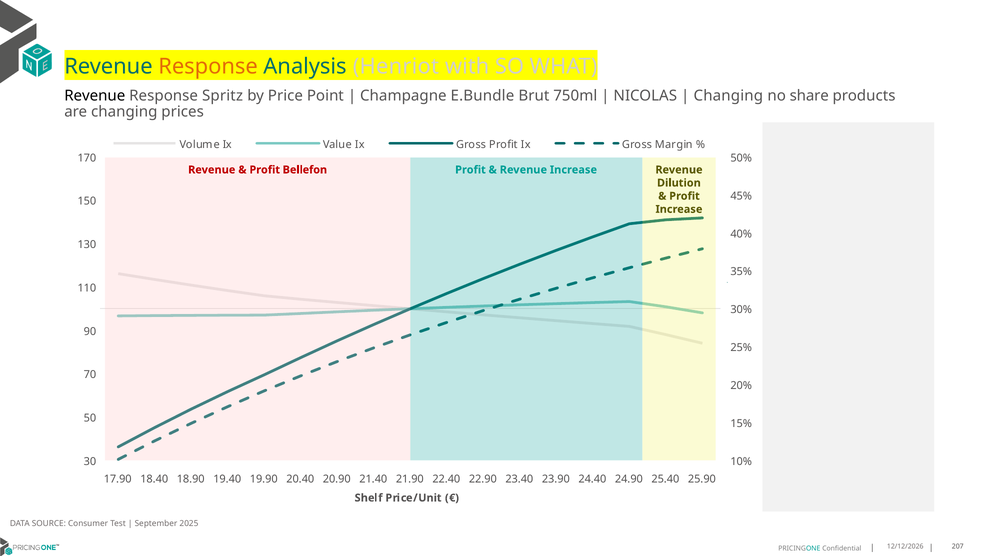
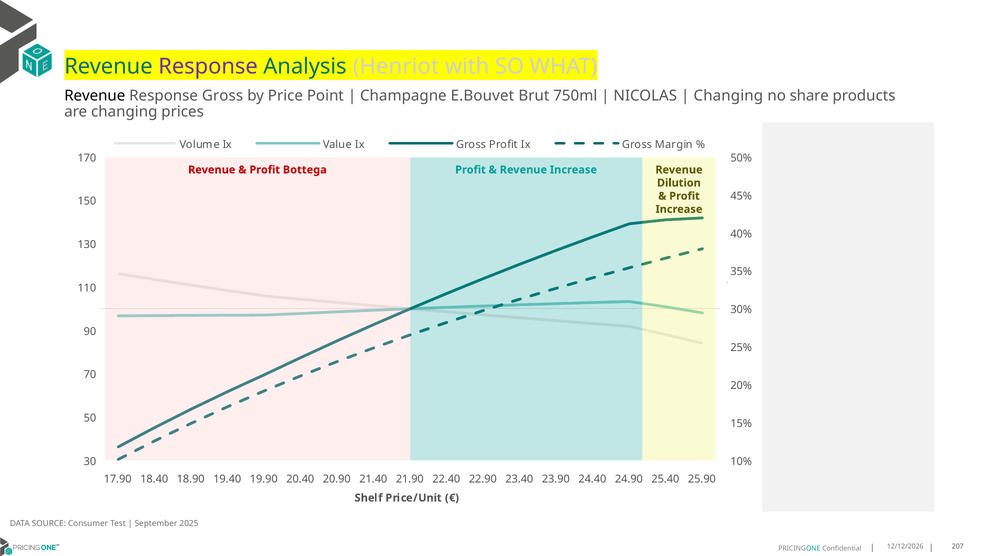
Response colour: orange -> purple (208, 66)
Response Spritz: Spritz -> Gross (223, 96)
E.Bundle: E.Bundle -> E.Bouvet (482, 96)
Bellefon: Bellefon -> Bottega (305, 170)
